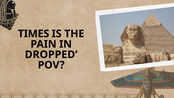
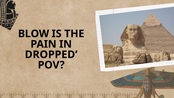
TIMES: TIMES -> BLOW (34, 34)
